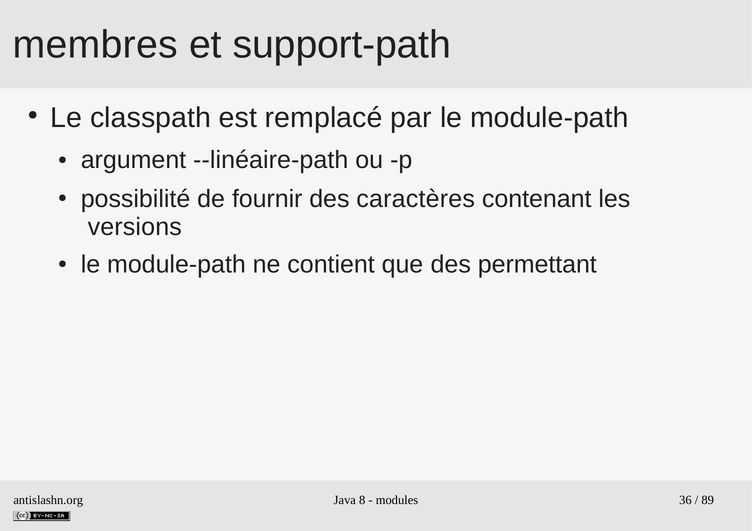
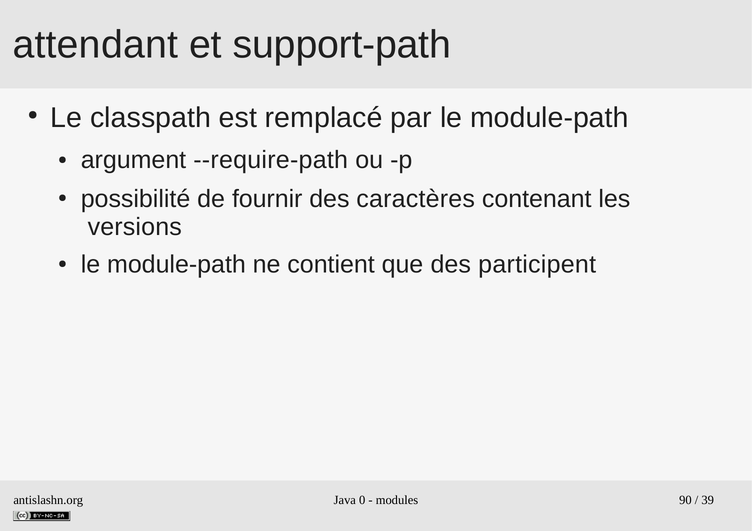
membres: membres -> attendant (95, 45)
--linéaire-path: --linéaire-path -> --require-path (271, 160)
permettant: permettant -> participent (537, 265)
8: 8 -> 0 (362, 501)
36: 36 -> 90 (685, 501)
89: 89 -> 39 (708, 501)
